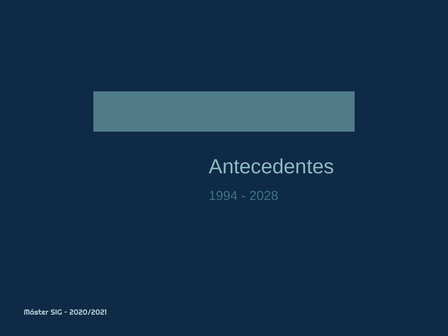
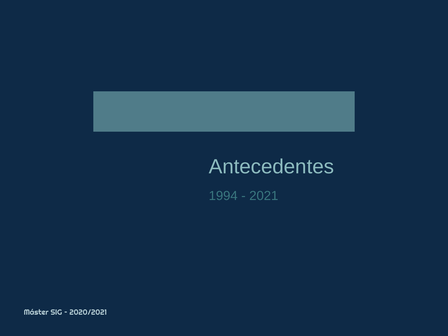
2028: 2028 -> 2021 (264, 196)
